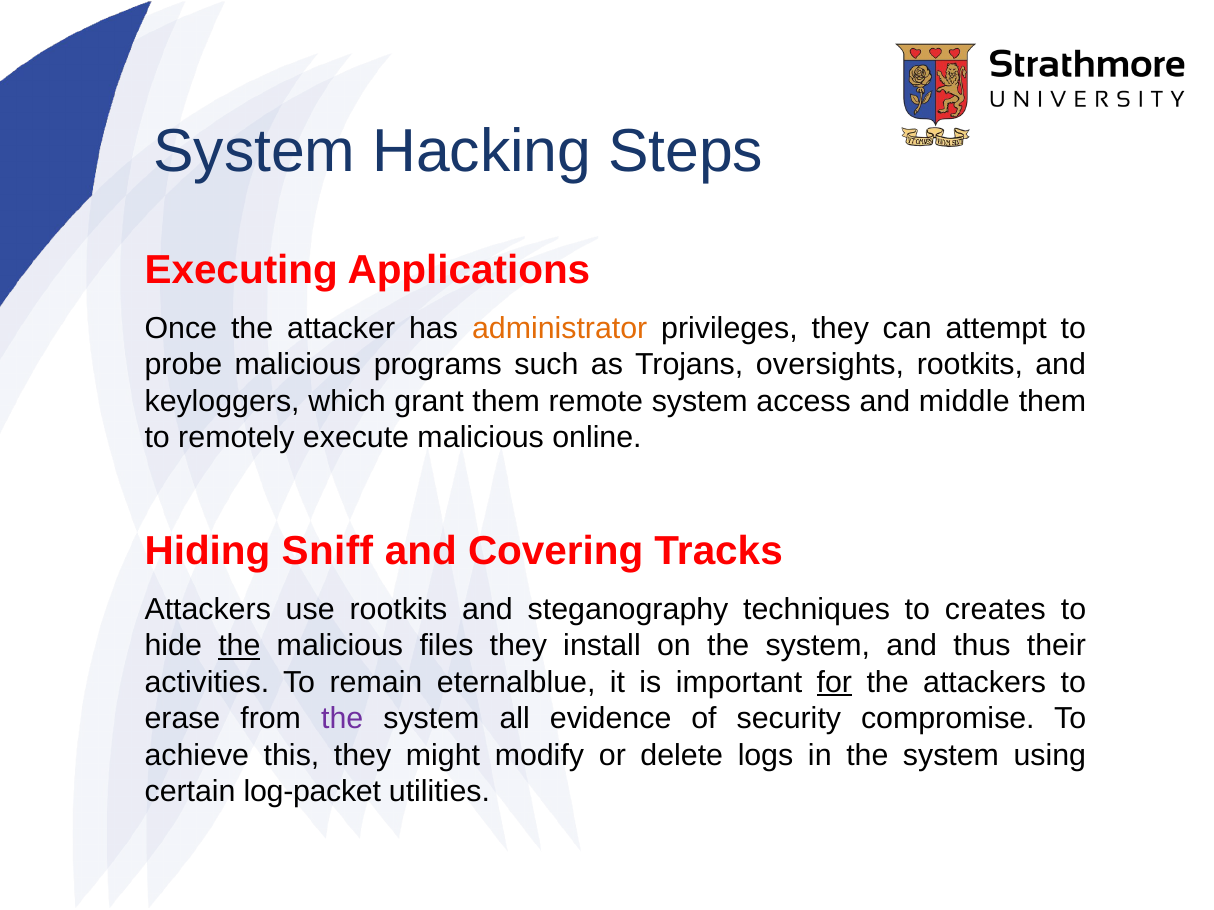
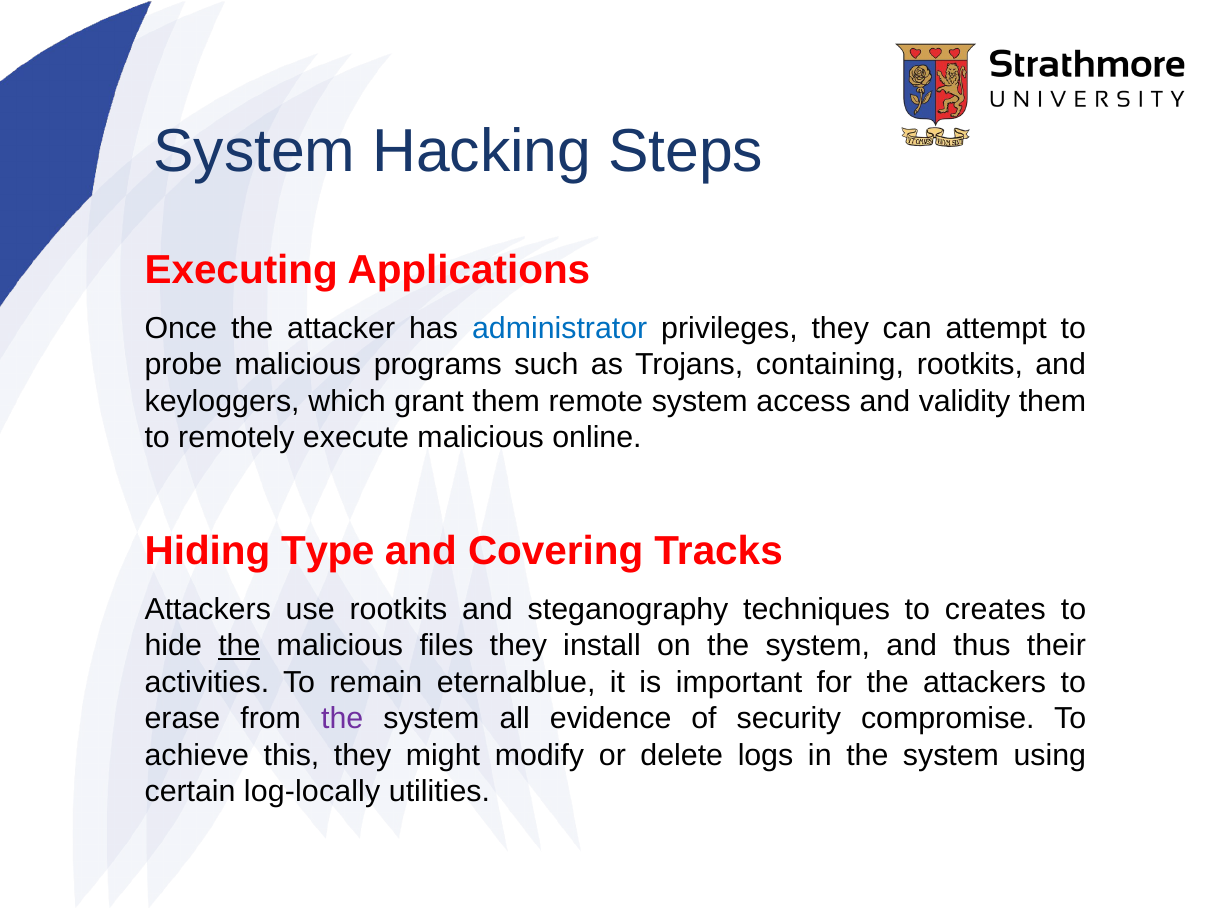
administrator colour: orange -> blue (560, 329)
oversights: oversights -> containing (830, 365)
middle: middle -> validity (965, 401)
Sniff: Sniff -> Type (328, 551)
for underline: present -> none (834, 683)
log-packet: log-packet -> log-locally (312, 792)
